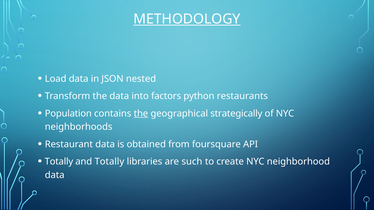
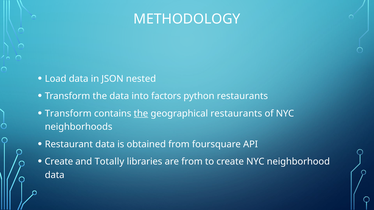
METHODOLOGY underline: present -> none (187, 19)
Population: Population -> Transform (68, 114)
geographical strategically: strategically -> restaurants (236, 114)
Totally: Totally -> Create (59, 162)
are such: such -> from (192, 162)
